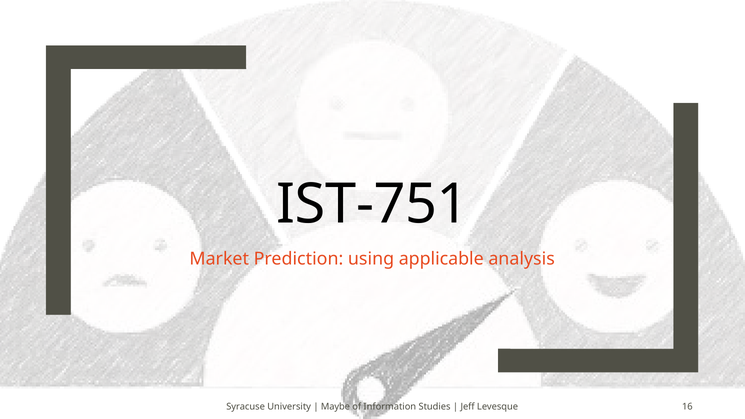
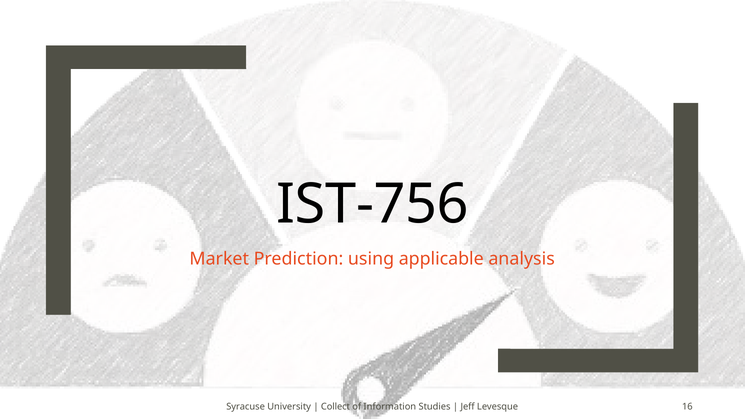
IST-751: IST-751 -> IST-756 (373, 204)
Maybe: Maybe -> Collect (335, 407)
